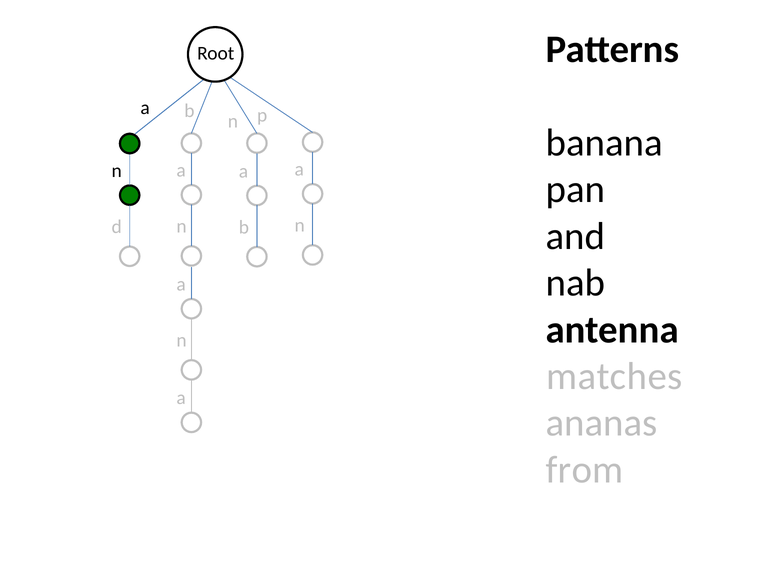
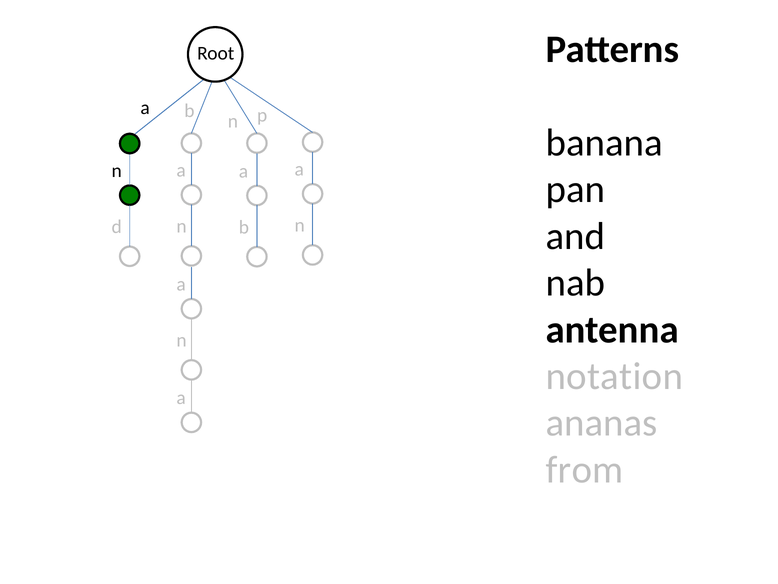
matches: matches -> notation (614, 376)
